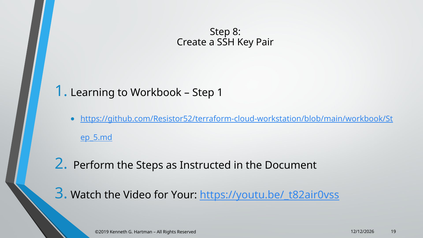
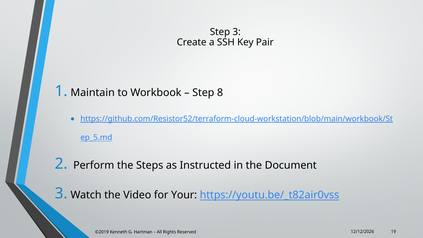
Step 8: 8 -> 3 (237, 32)
Learning: Learning -> Maintain (93, 93)
Step 1: 1 -> 8 (220, 93)
